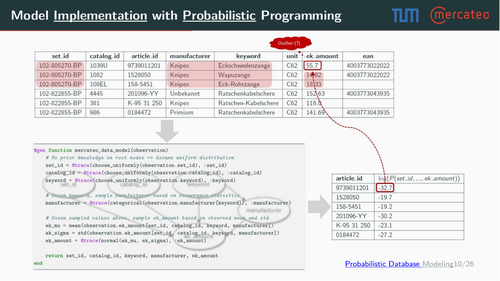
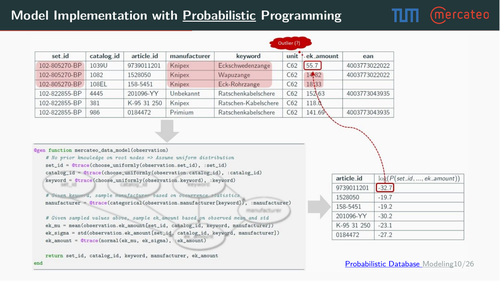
Implementation underline: present -> none (101, 15)
